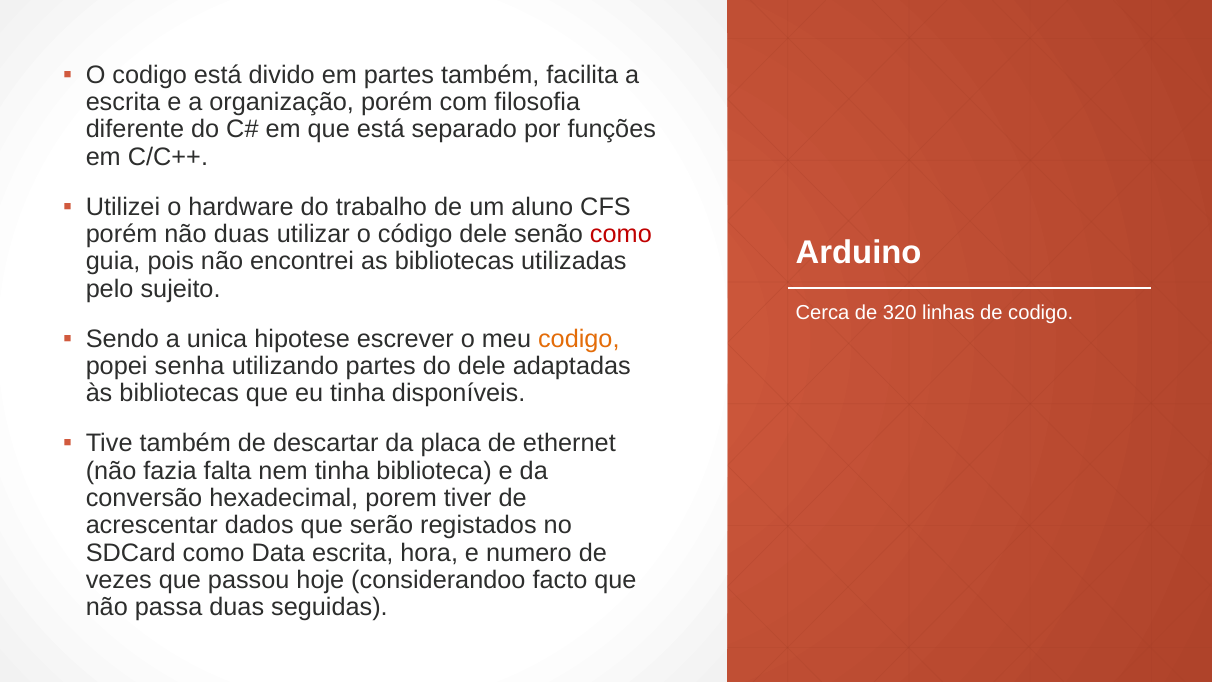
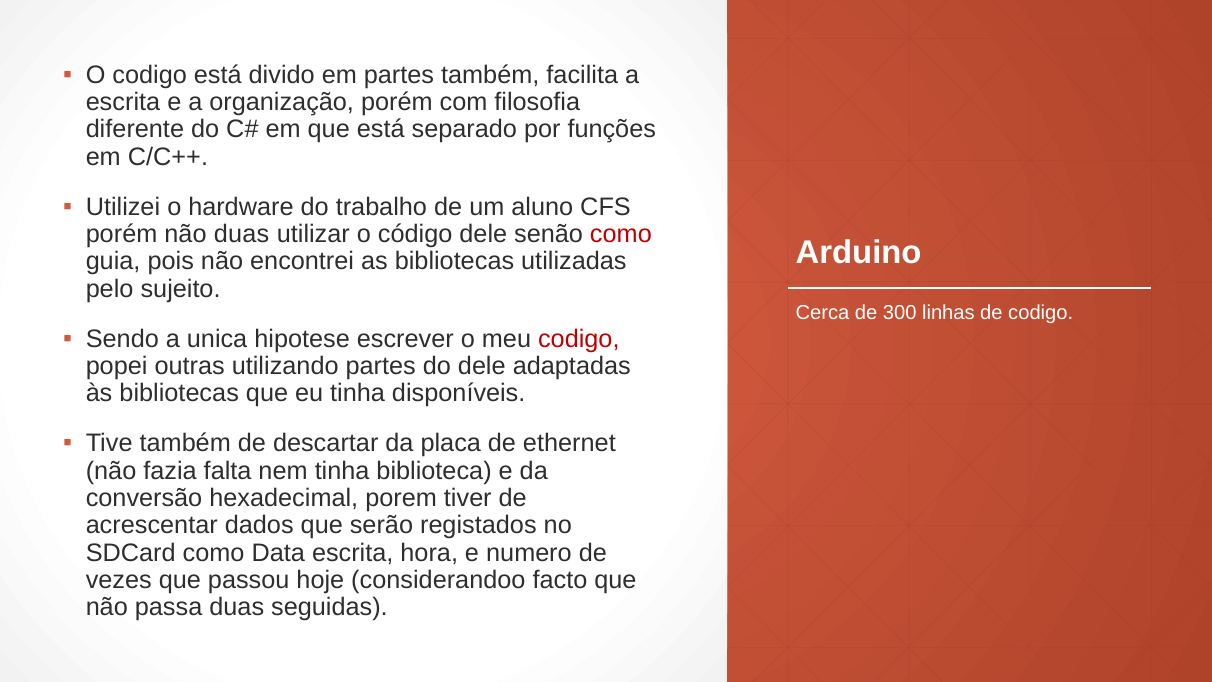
320: 320 -> 300 (900, 313)
codigo colour: orange -> red (579, 339)
senha: senha -> outras (190, 366)
